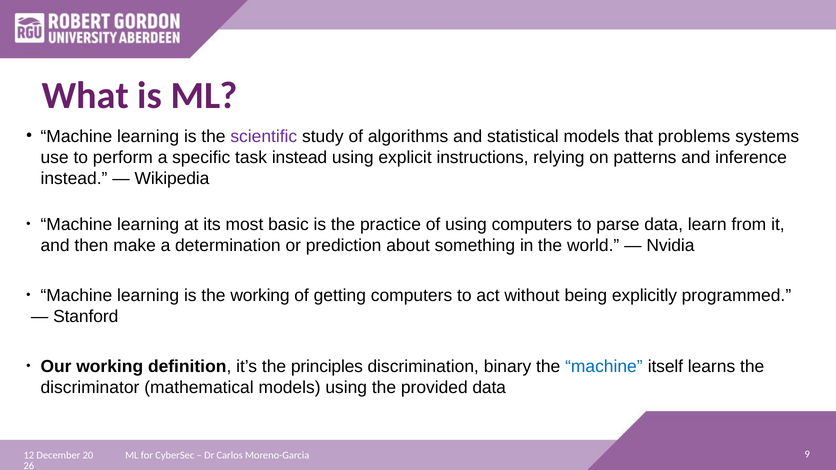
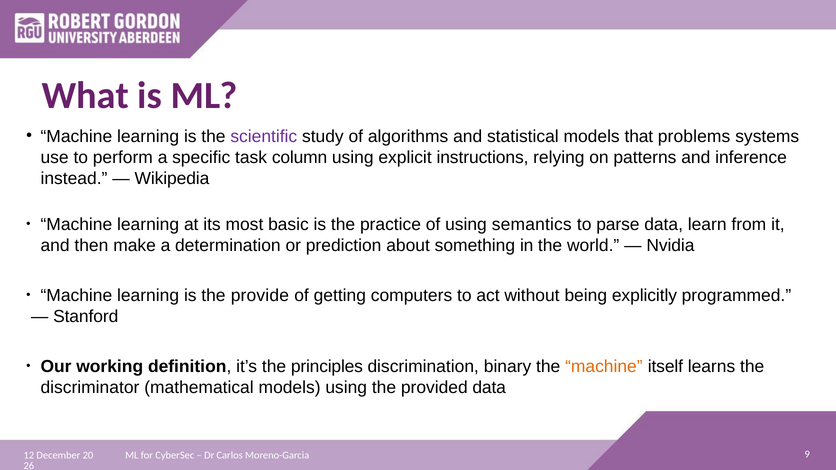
task instead: instead -> column (300, 157)
using computers: computers -> semantics (532, 224)
the working: working -> provide (260, 296)
machine colour: blue -> orange (604, 367)
